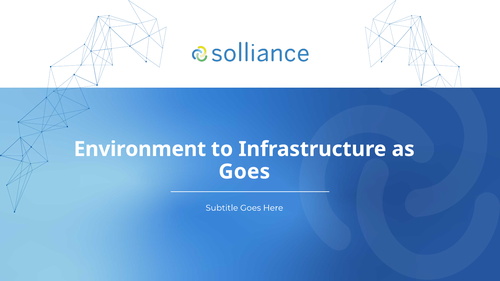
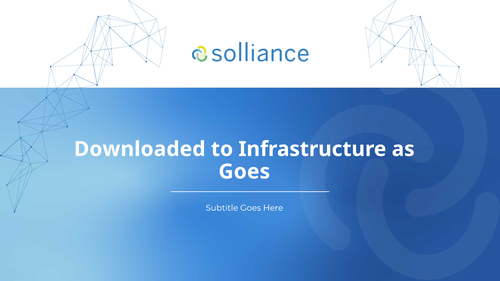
Environment: Environment -> Downloaded (140, 149)
